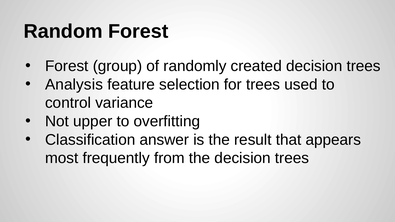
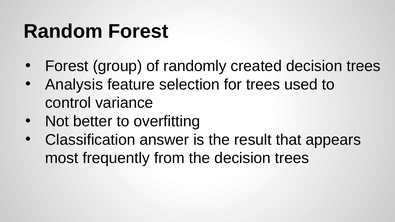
upper: upper -> better (93, 121)
